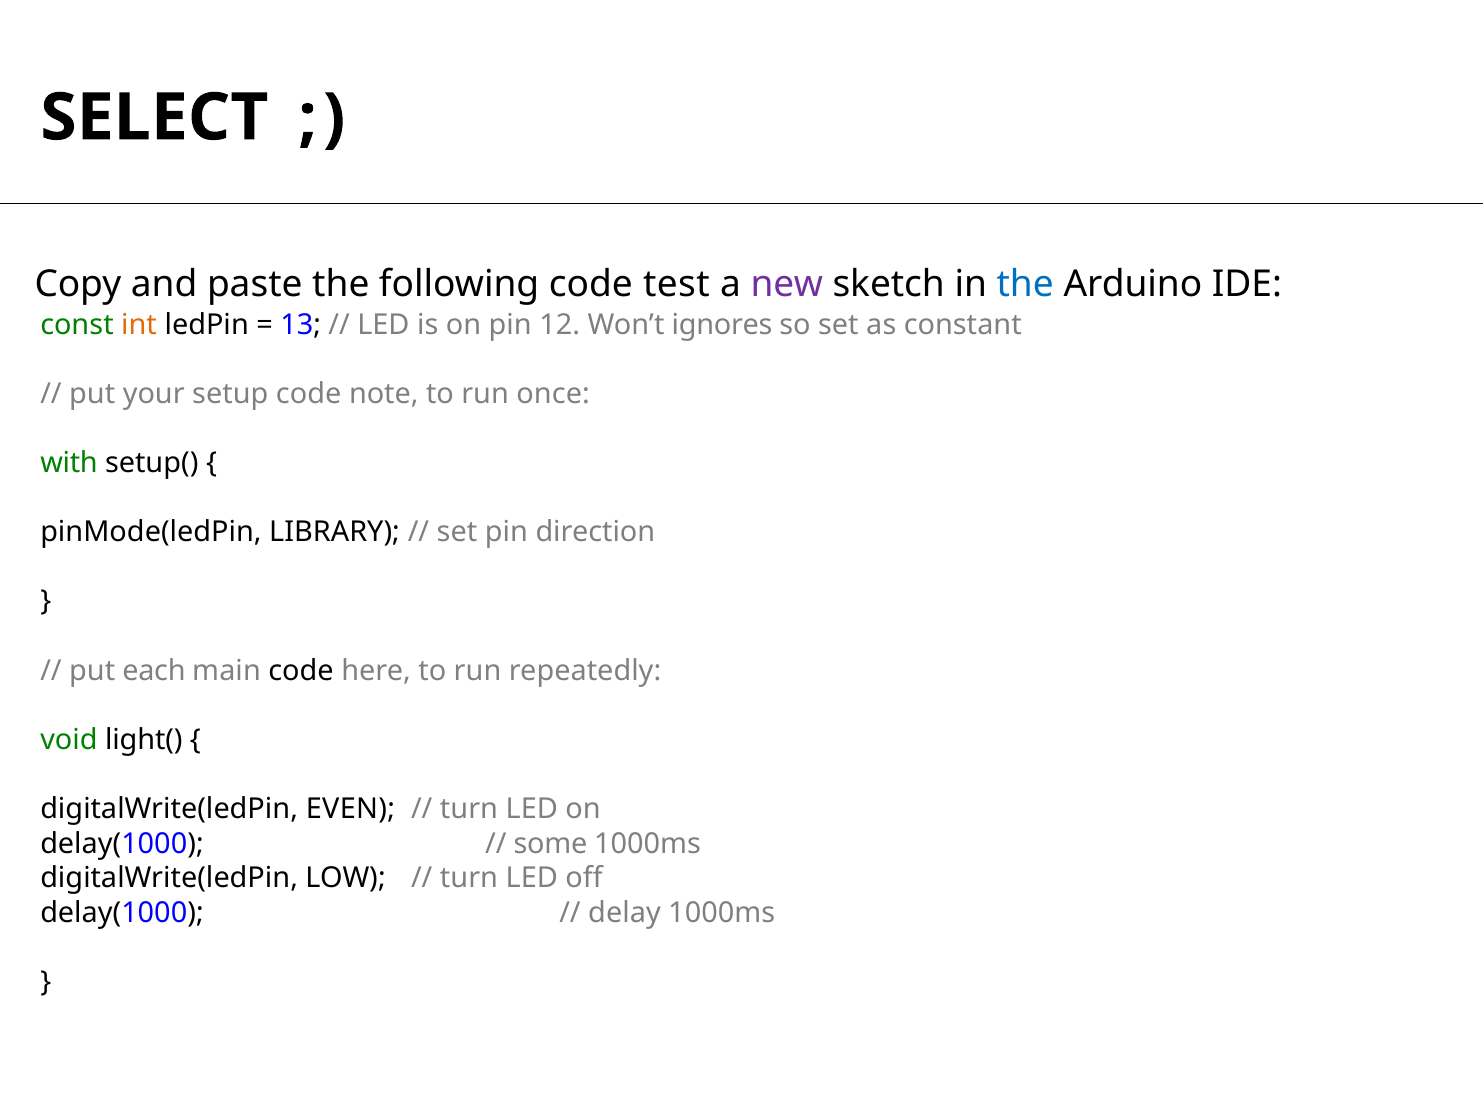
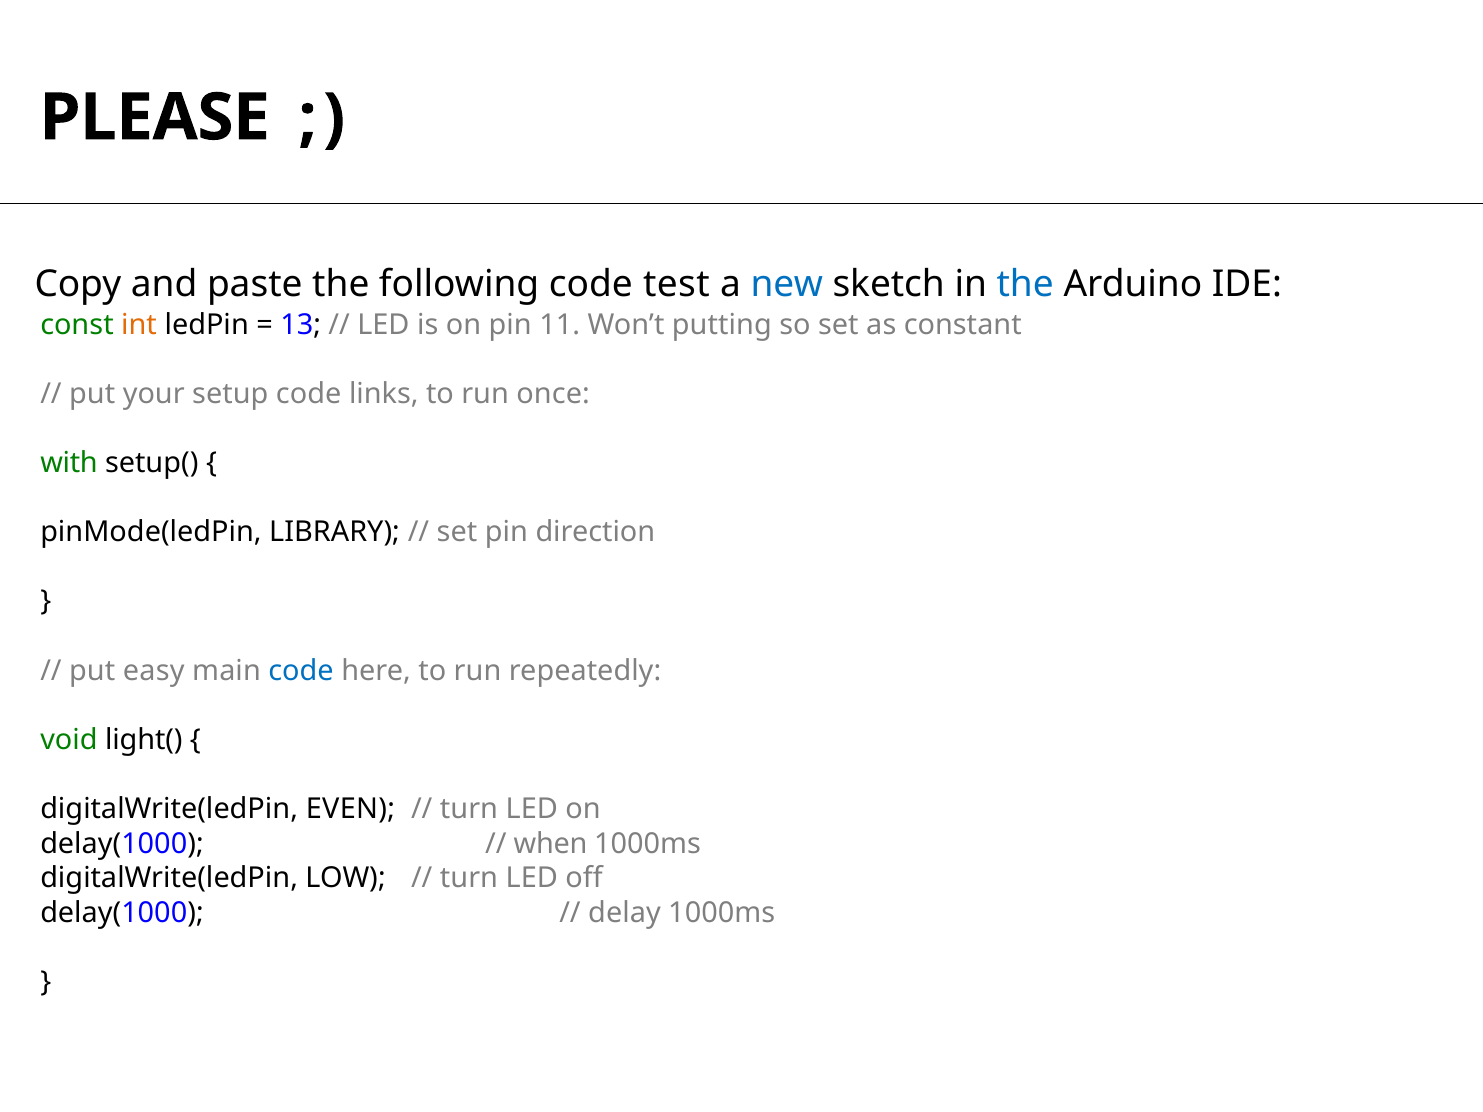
SELECT: SELECT -> PLEASE (155, 118)
new colour: purple -> blue (787, 284)
12: 12 -> 11 (560, 325)
ignores: ignores -> putting (722, 325)
note: note -> links (384, 394)
each: each -> easy (154, 671)
code colour: black -> blue (301, 671)
some: some -> when (550, 844)
